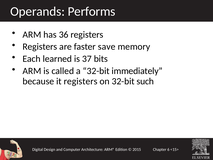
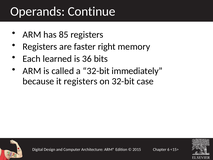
Performs: Performs -> Continue (92, 11)
36: 36 -> 85 (64, 35)
save: save -> right (107, 47)
37: 37 -> 36 (87, 59)
such: such -> case (145, 81)
